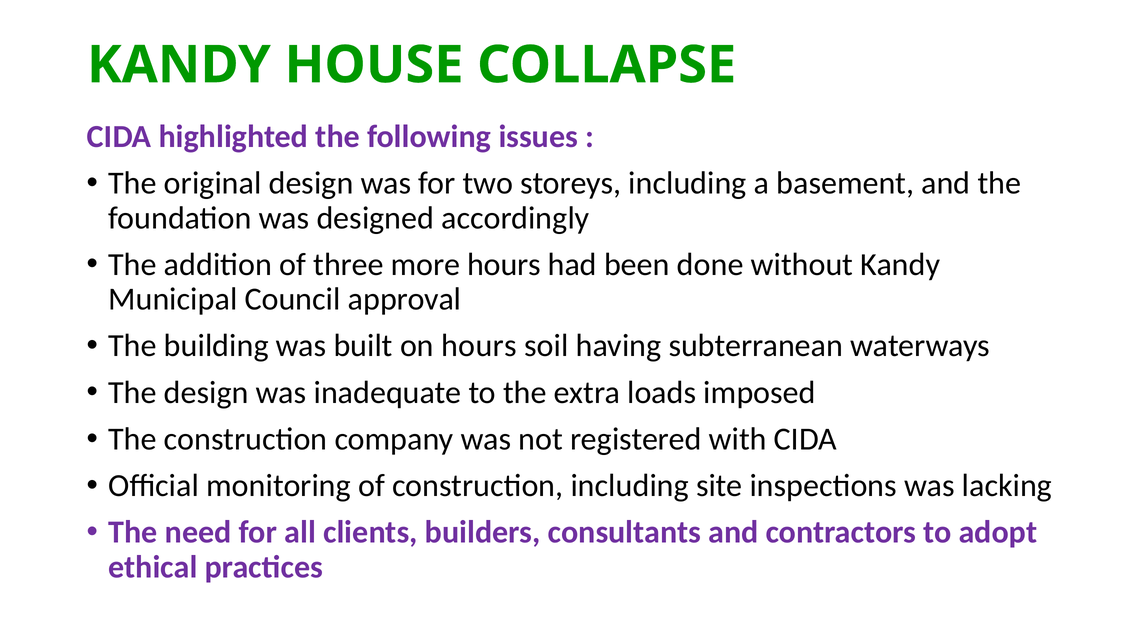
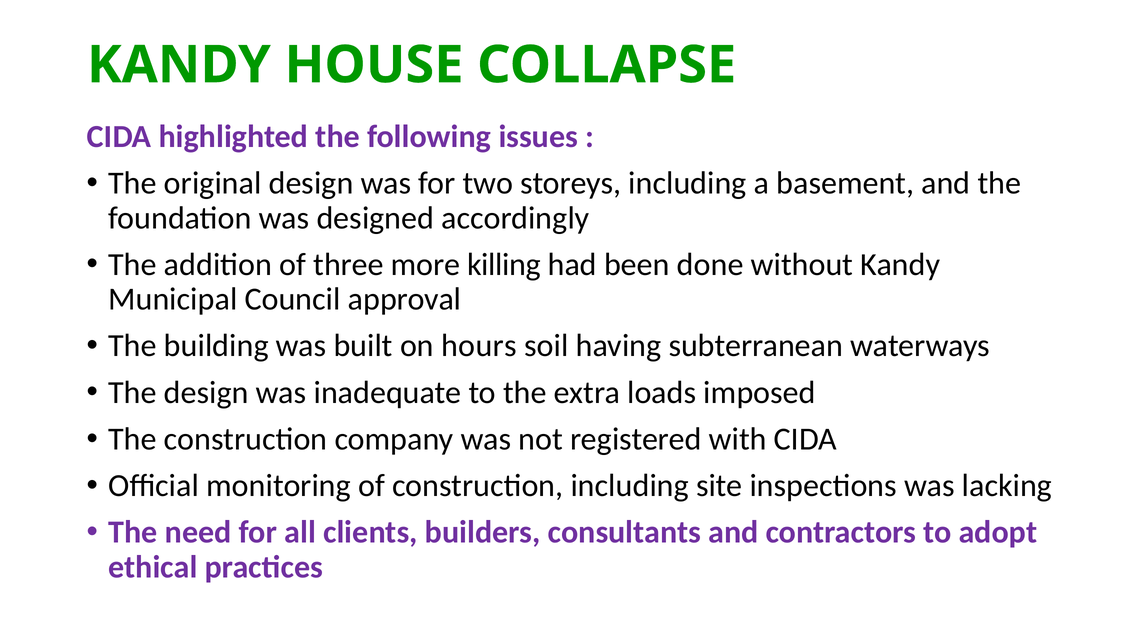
more hours: hours -> killing (504, 264)
